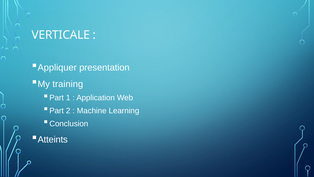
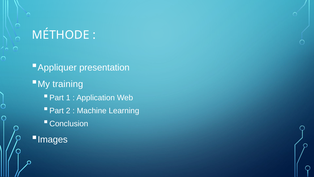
VERTICALE: VERTICALE -> MÉTHODE (61, 35)
Atteints: Atteints -> Images (53, 139)
